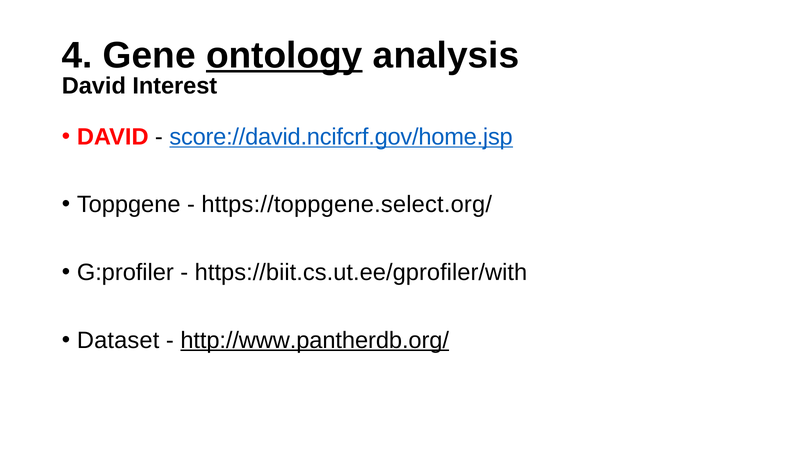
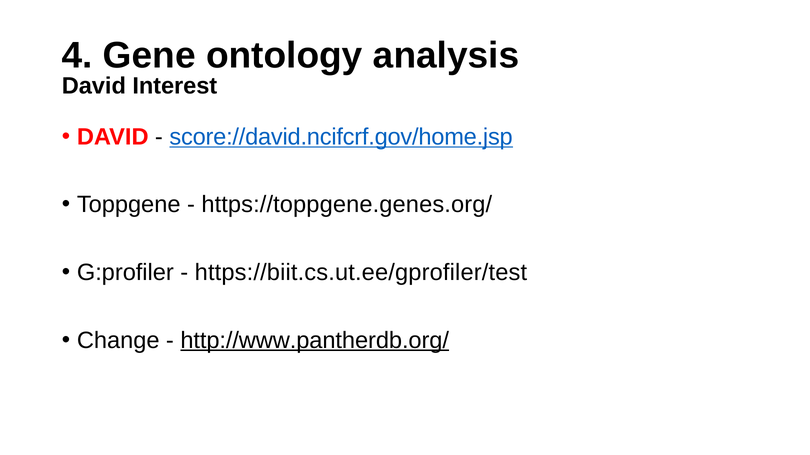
ontology underline: present -> none (284, 55)
https://toppgene.select.org/: https://toppgene.select.org/ -> https://toppgene.genes.org/ (347, 205)
https://biit.cs.ut.ee/gprofiler/with: https://biit.cs.ut.ee/gprofiler/with -> https://biit.cs.ut.ee/gprofiler/test (361, 273)
Dataset: Dataset -> Change (118, 341)
